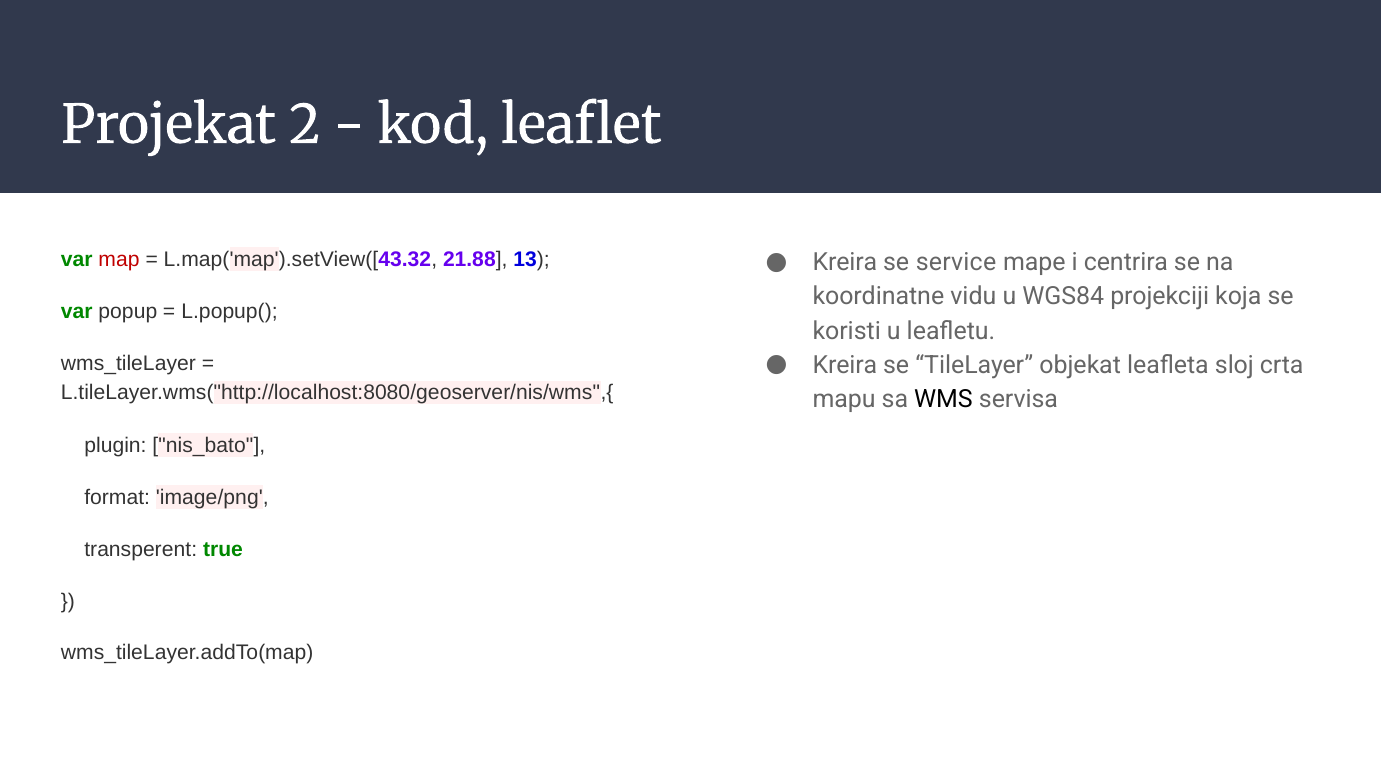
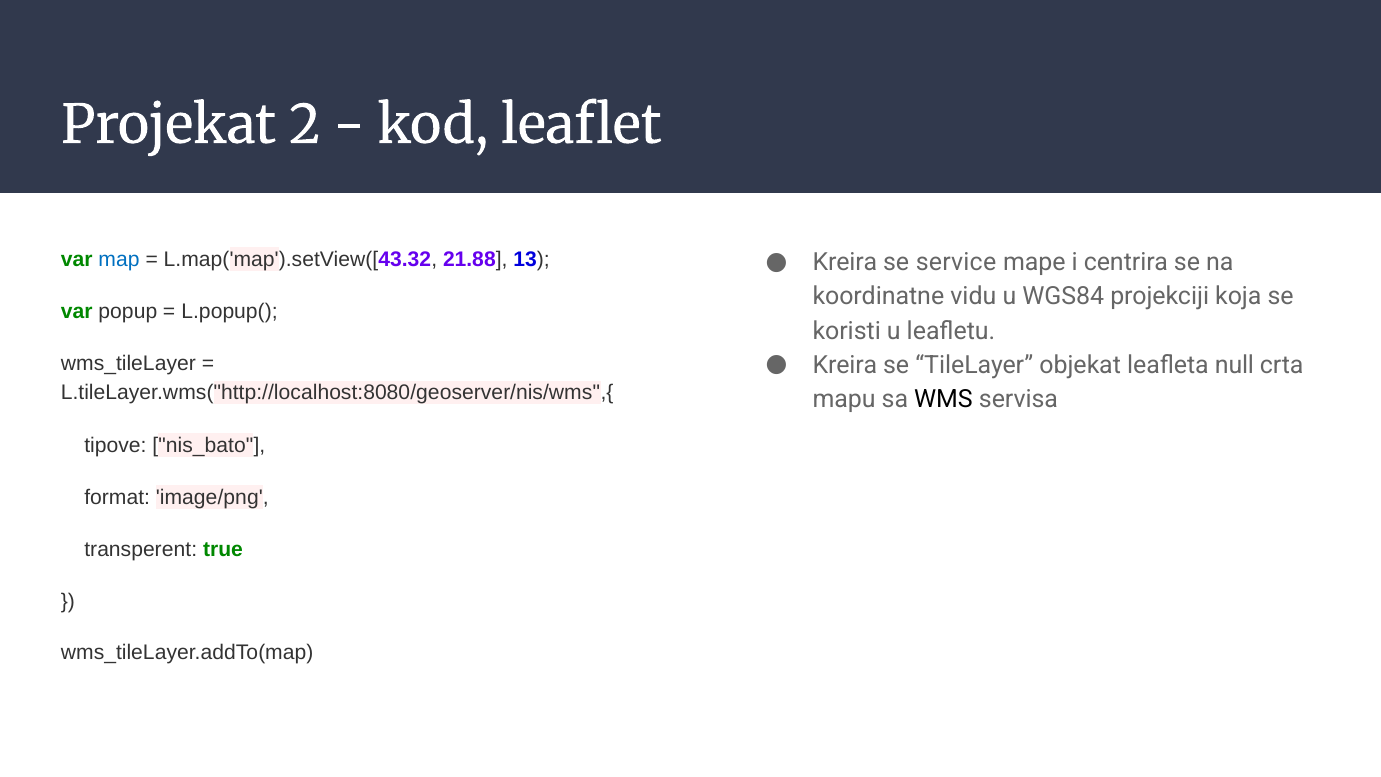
map colour: red -> blue (119, 259)
sloj: sloj -> null (1234, 365)
plugin: plugin -> tipove (115, 445)
